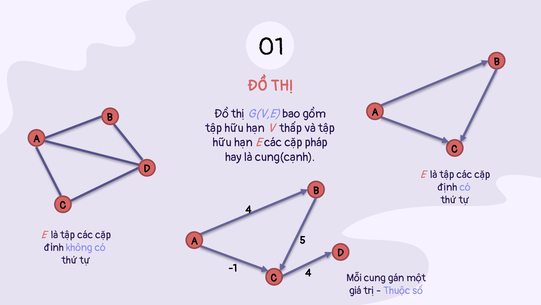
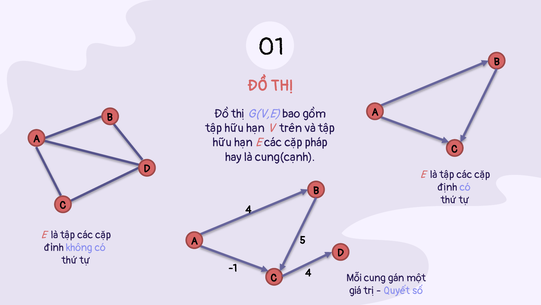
thấp: thấp -> trên (291, 128)
Thuộc: Thuộc -> Quyết (397, 290)
